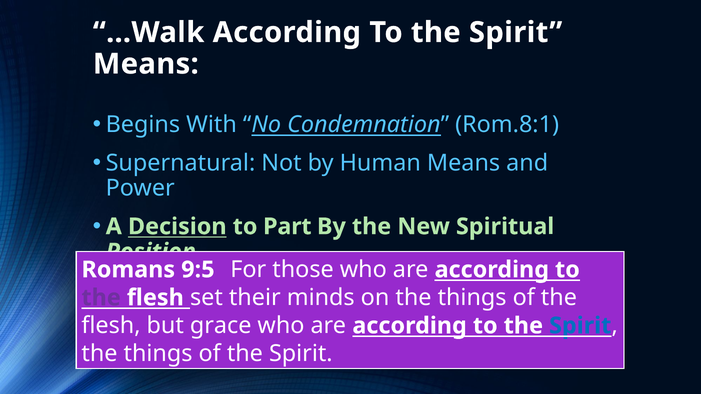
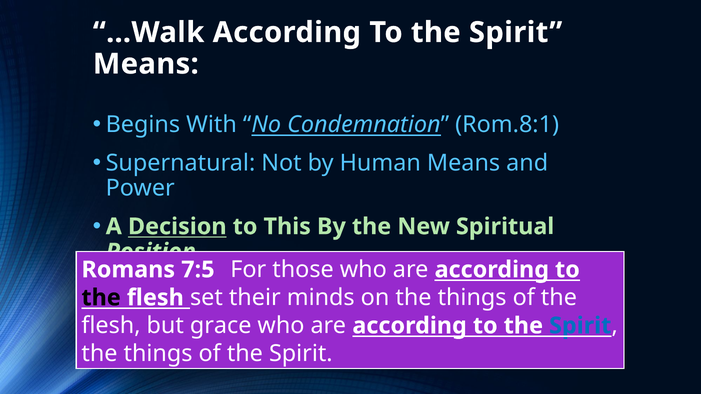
Part: Part -> This (287, 227)
9:5: 9:5 -> 7:5 (198, 270)
the colour: purple -> black (101, 298)
